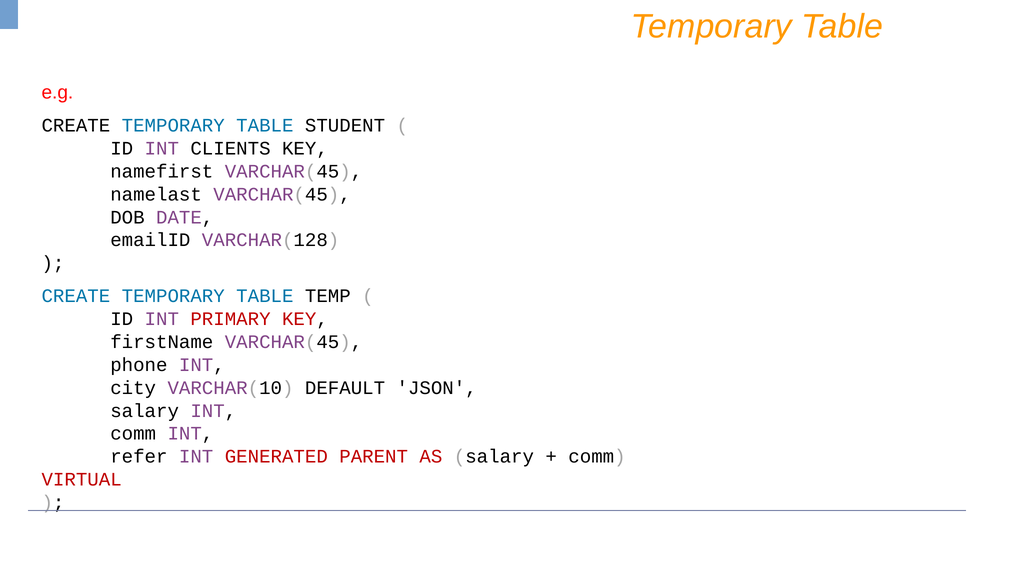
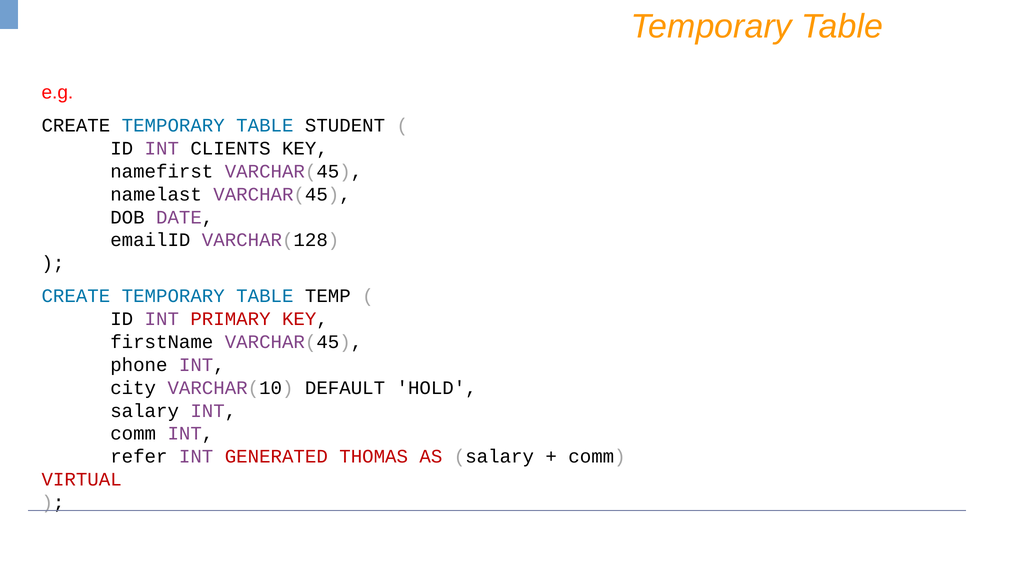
JSON: JSON -> HOLD (437, 388)
PARENT: PARENT -> THOMAS (374, 456)
